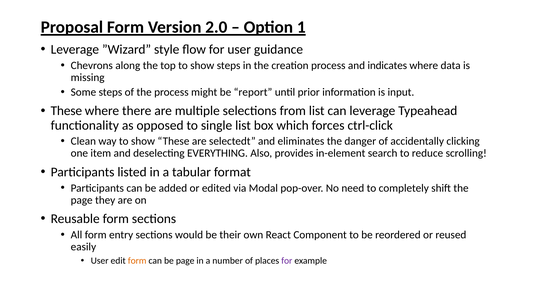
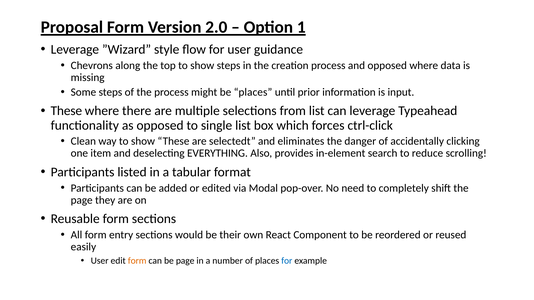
and indicates: indicates -> opposed (387, 65)
be report: report -> places (253, 92)
for colour: purple -> blue (287, 261)
